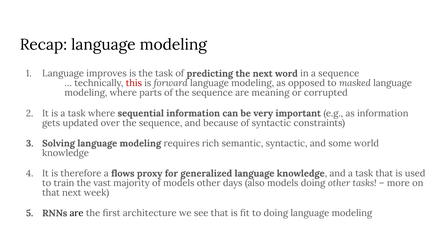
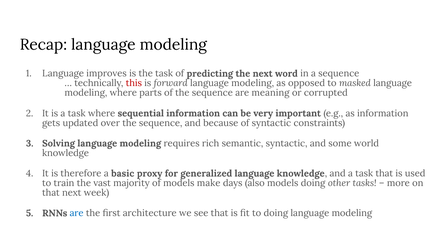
flows: flows -> basic (123, 173)
models other: other -> make (209, 183)
are colour: black -> blue (77, 213)
